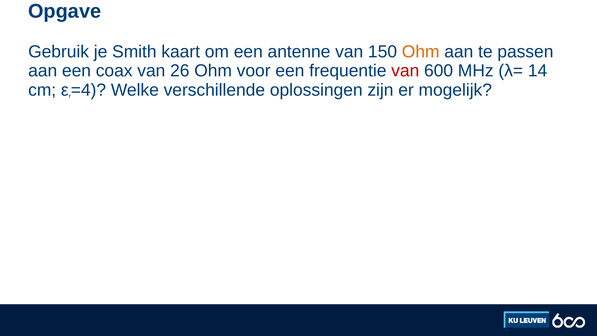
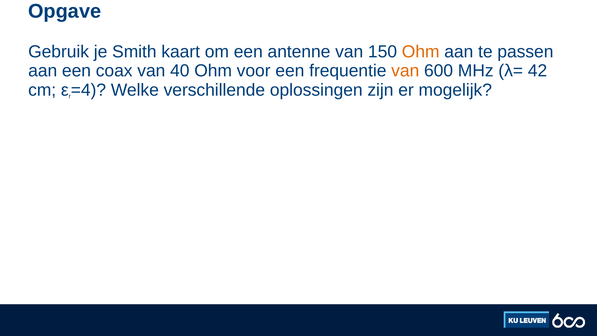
26: 26 -> 40 (180, 71)
van colour: red -> orange (405, 71)
14: 14 -> 42 (538, 71)
